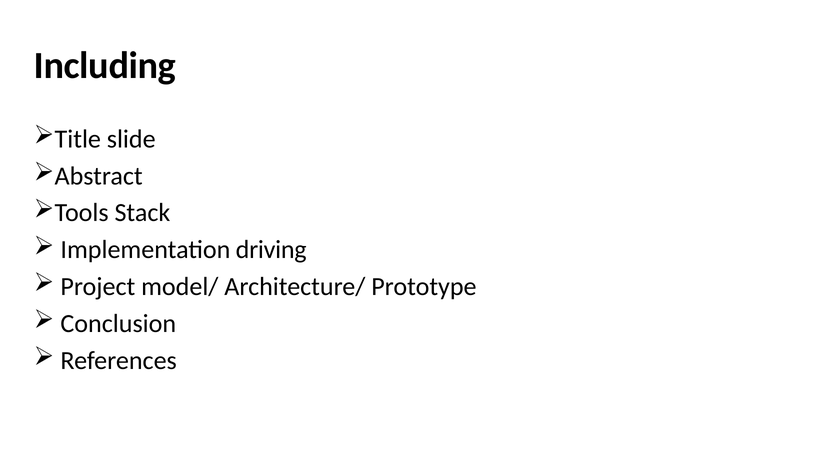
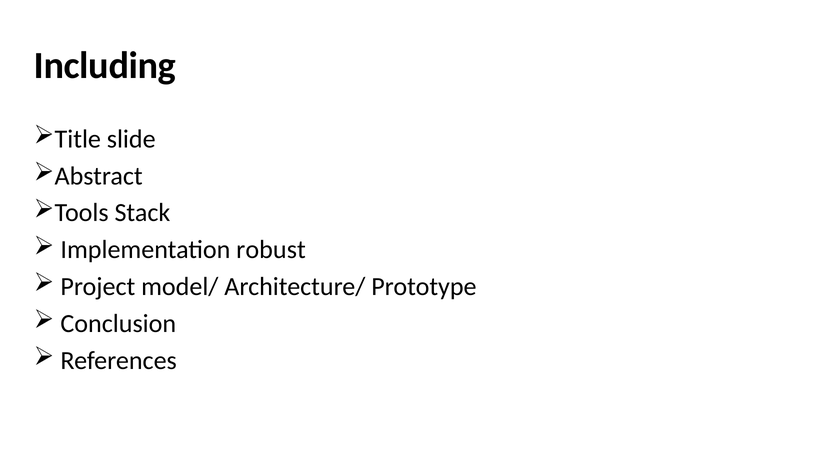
driving: driving -> robust (271, 250)
